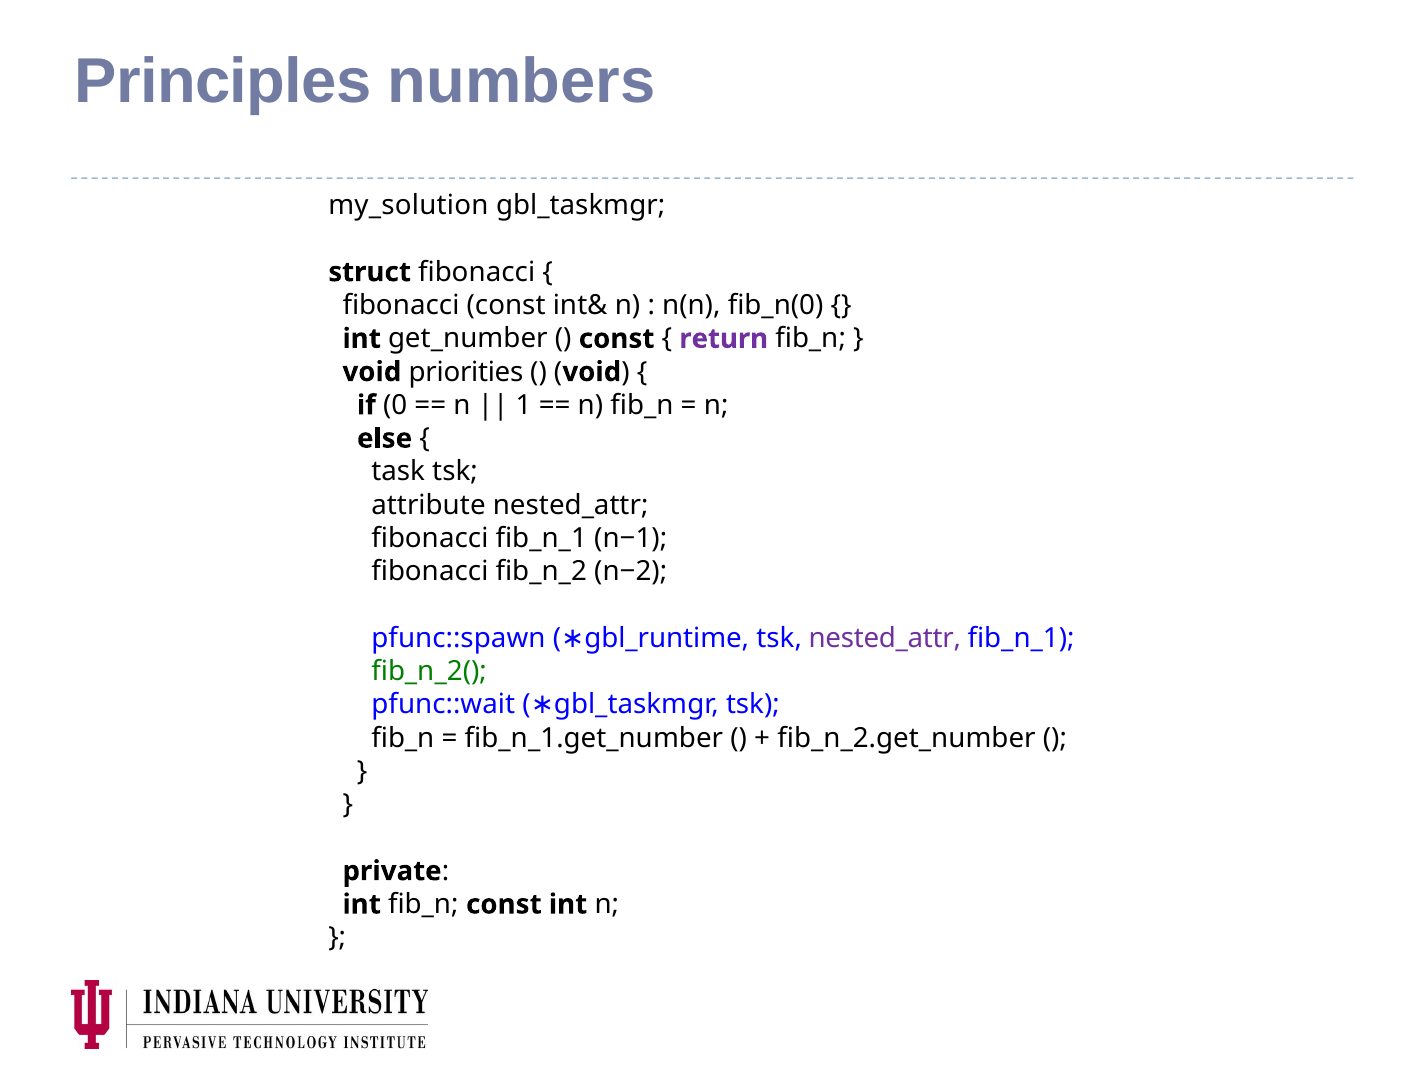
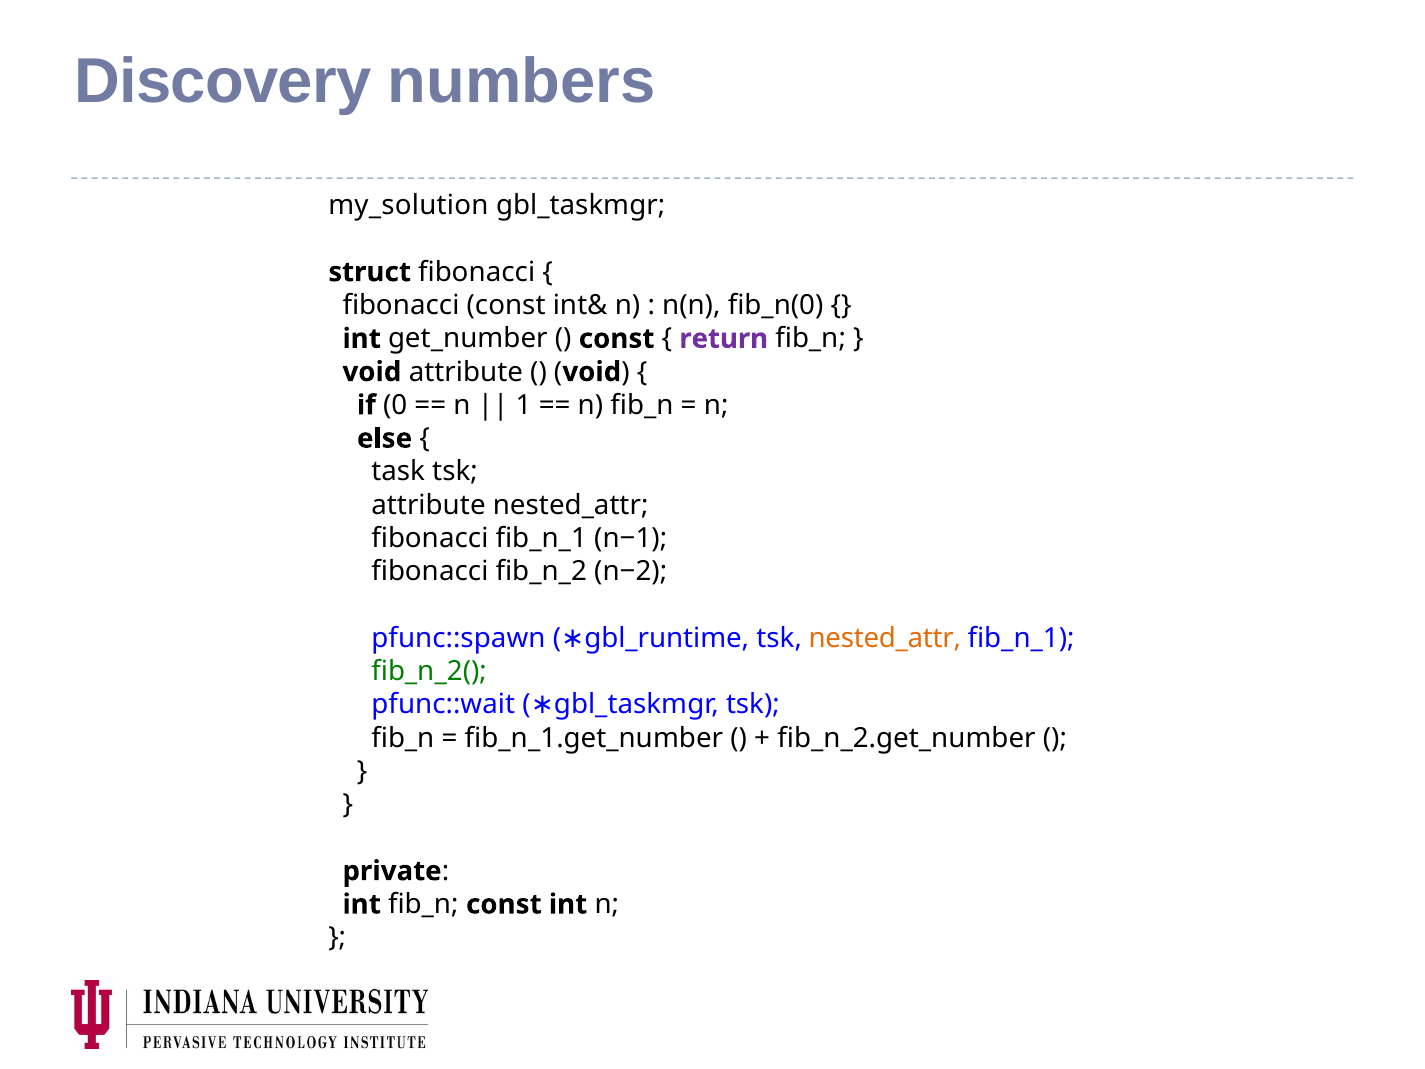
Principles: Principles -> Discovery (223, 82)
void priorities: priorities -> attribute (466, 372)
nested_attr colour: purple -> orange (885, 638)
